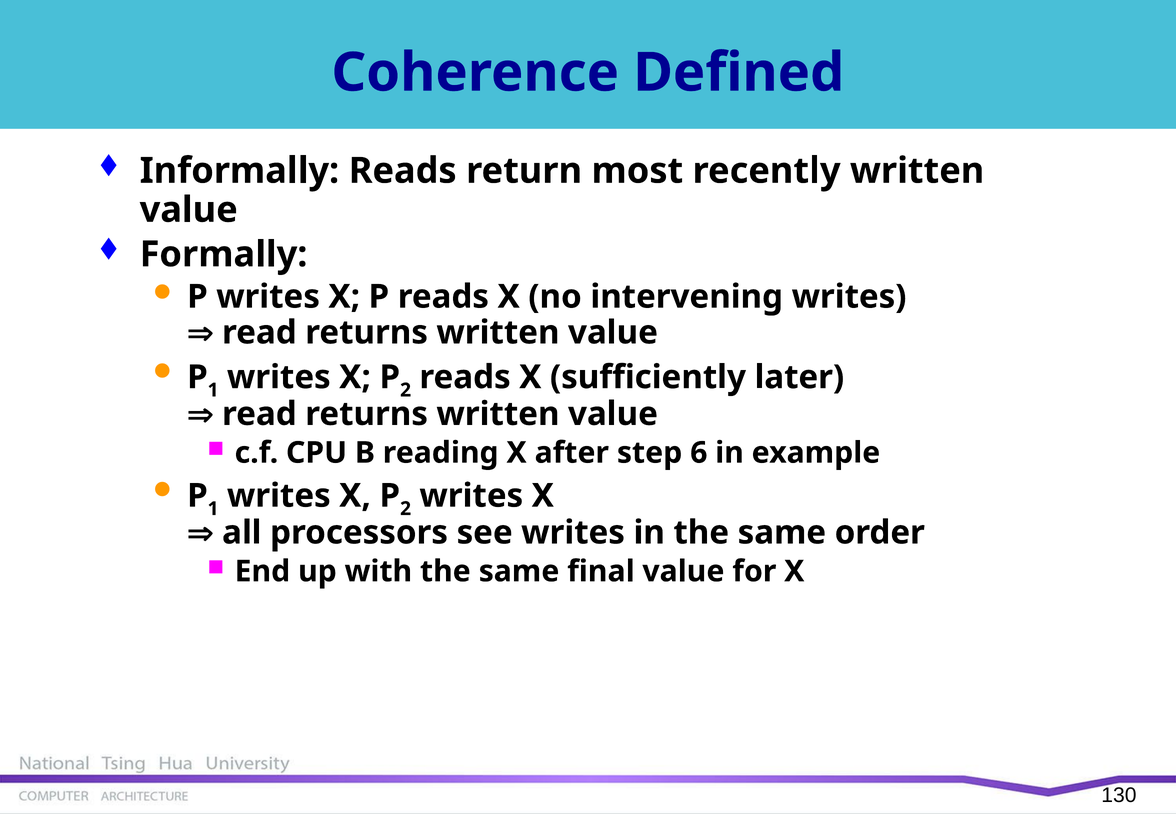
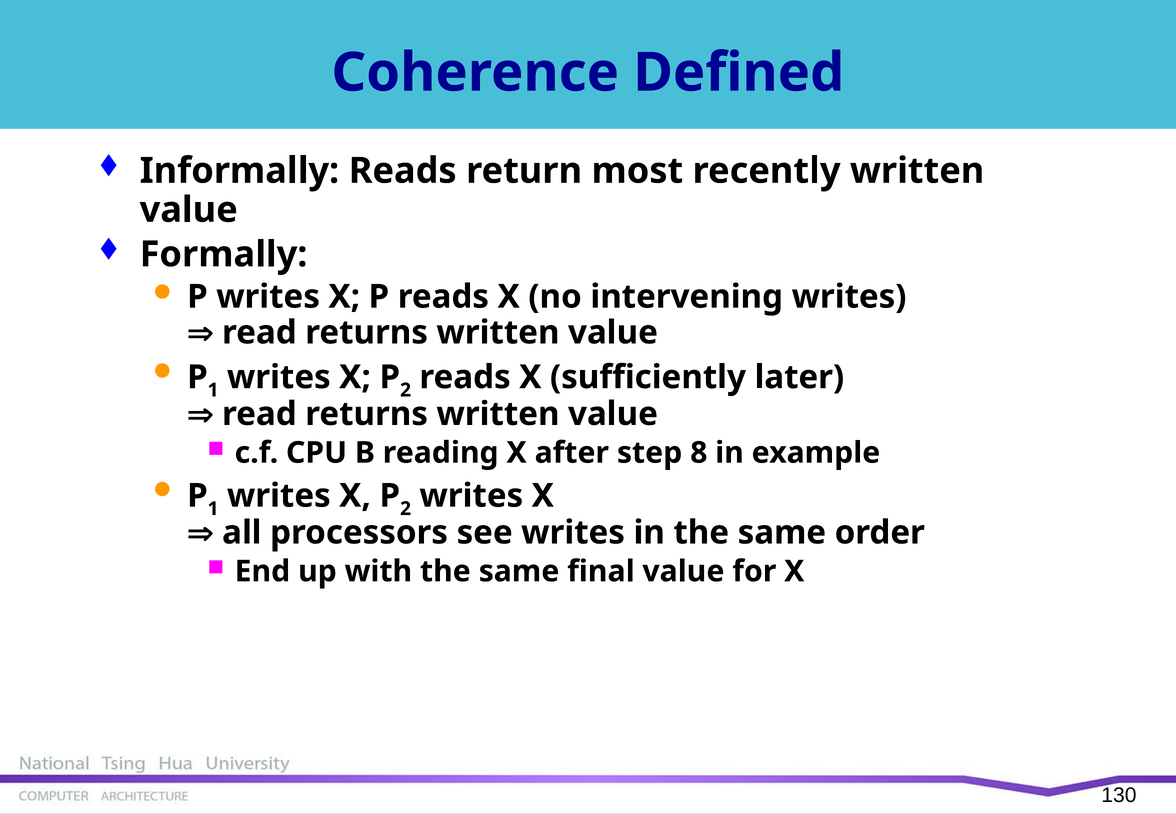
6: 6 -> 8 (699, 453)
